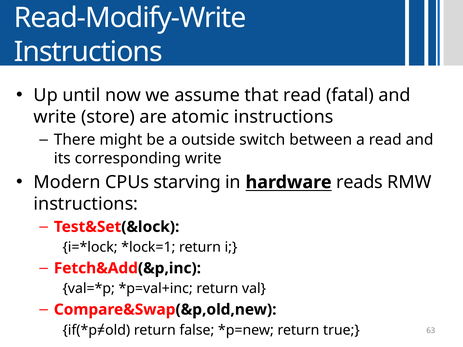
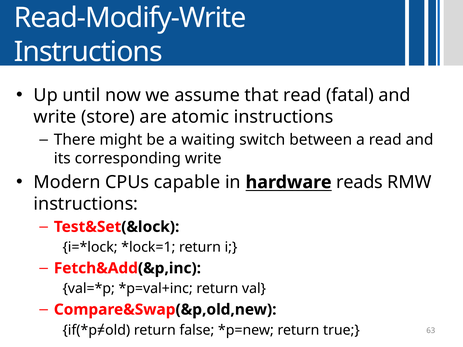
outside: outside -> waiting (208, 140)
starving: starving -> capable (187, 182)
